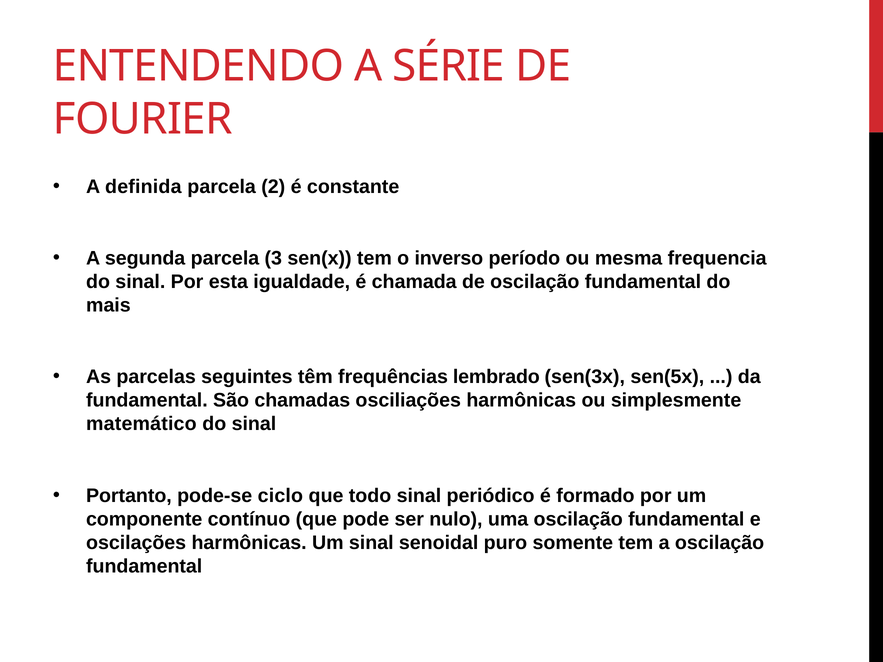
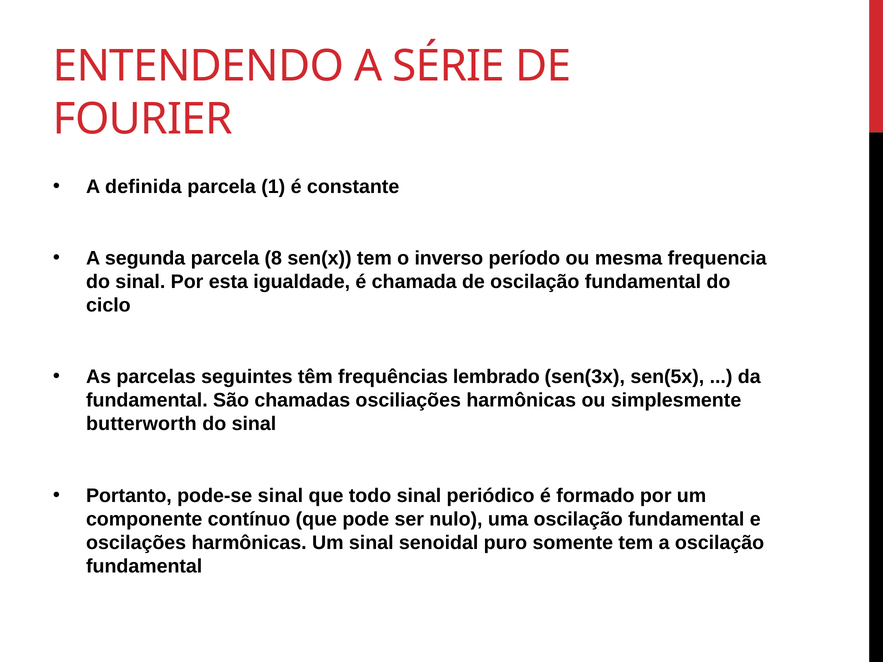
2: 2 -> 1 (273, 187)
3: 3 -> 8 (273, 258)
mais: mais -> ciclo (108, 305)
matemático: matemático -> butterworth (141, 424)
pode-se ciclo: ciclo -> sinal (280, 496)
